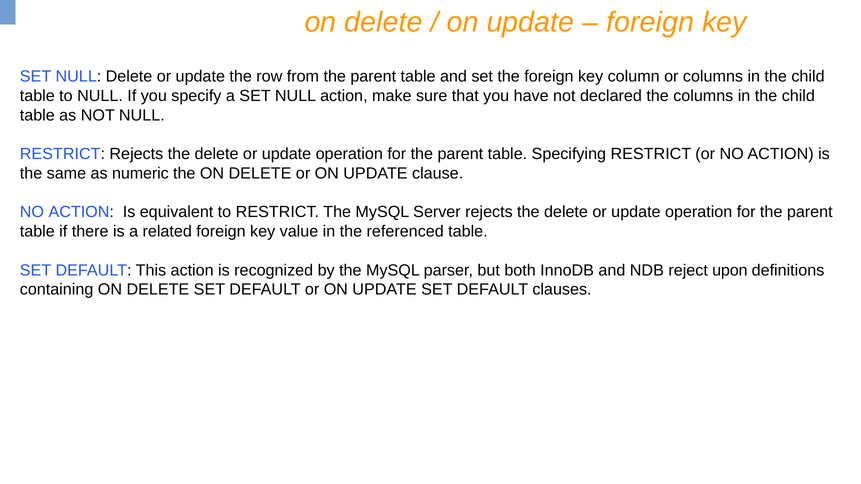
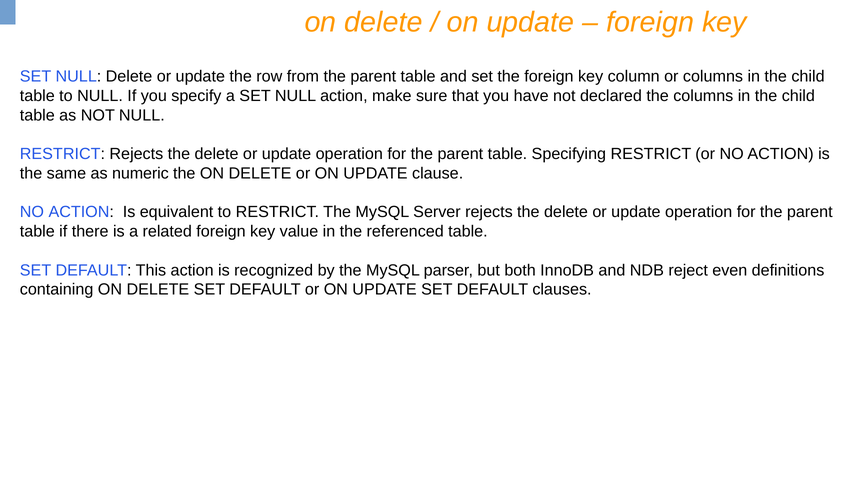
upon: upon -> even (730, 270)
